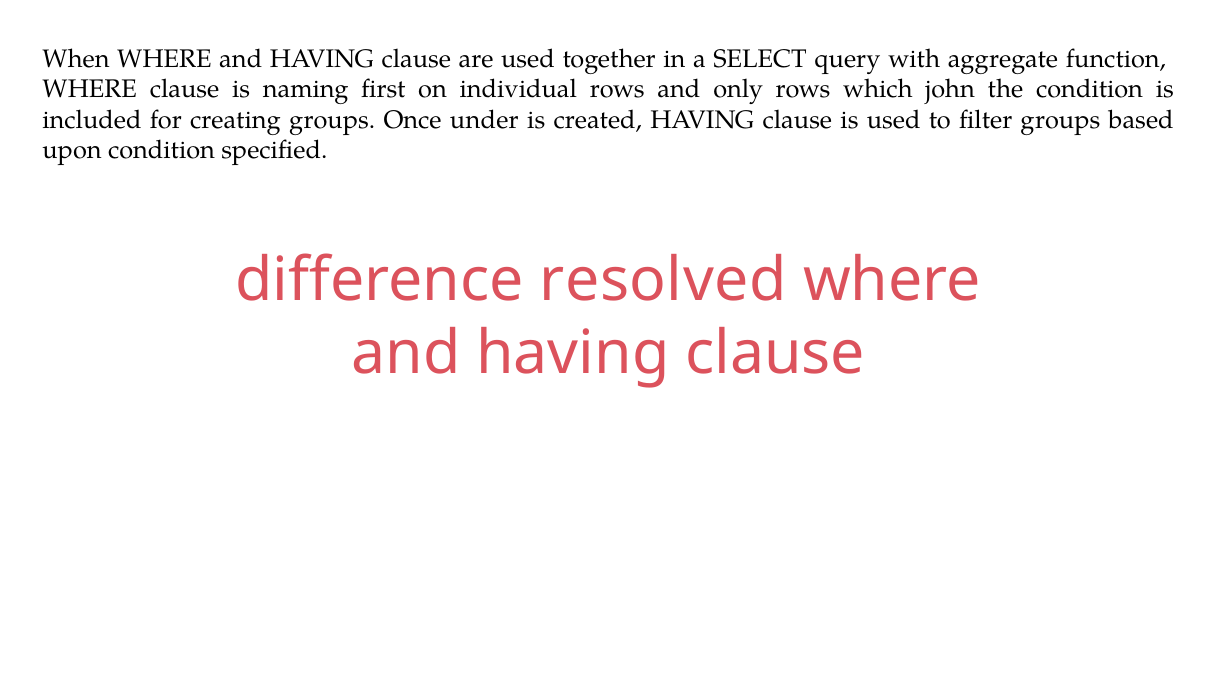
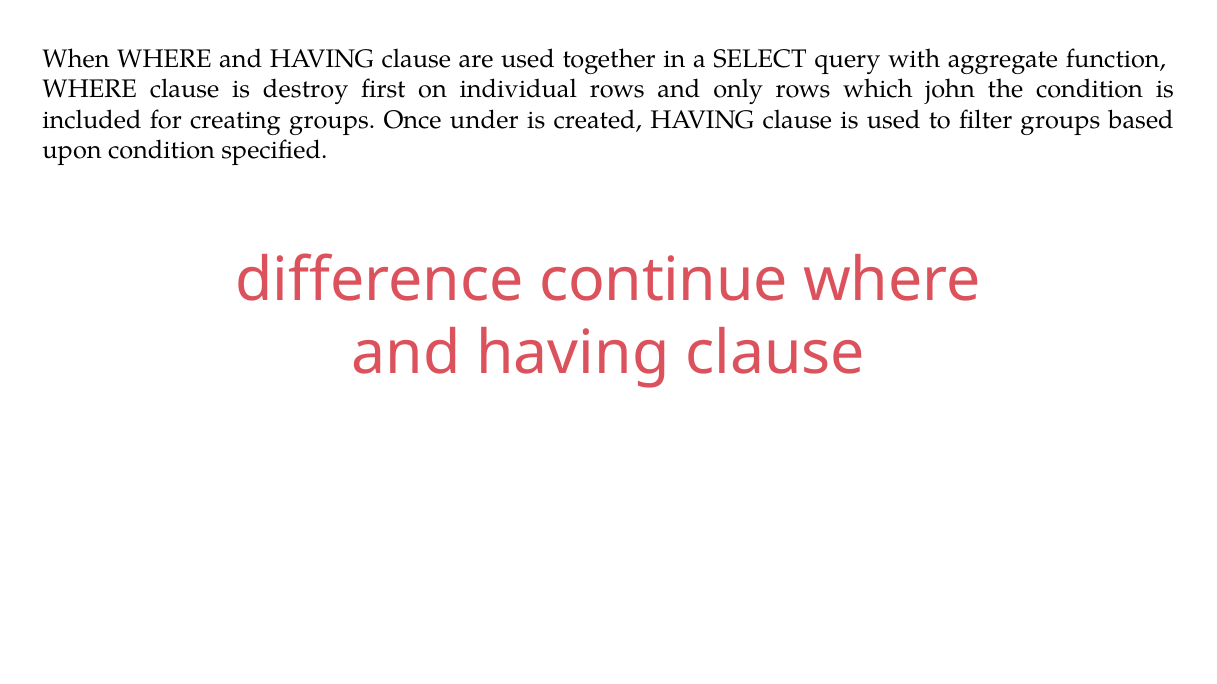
naming: naming -> destroy (306, 90)
resolved: resolved -> continue (664, 281)
